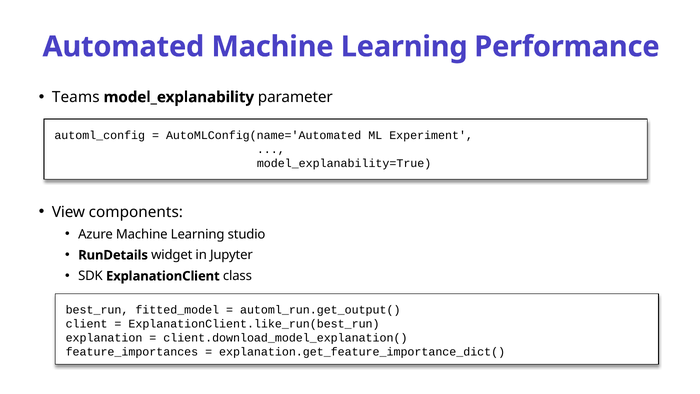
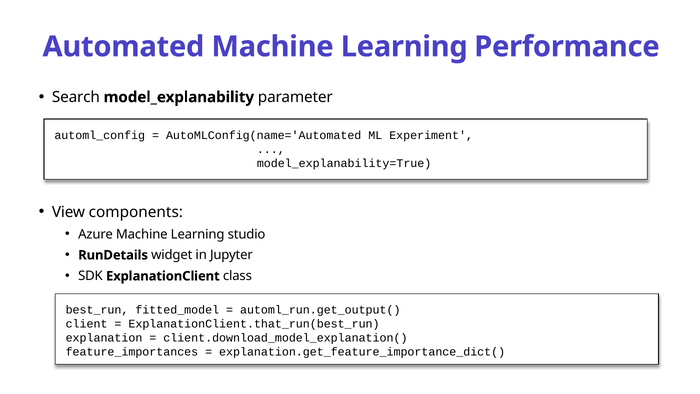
Teams: Teams -> Search (76, 97)
ExplanationClient.like_run(best_run: ExplanationClient.like_run(best_run -> ExplanationClient.that_run(best_run (254, 324)
